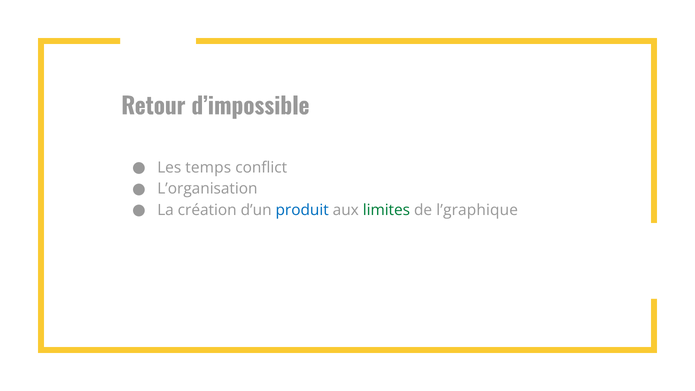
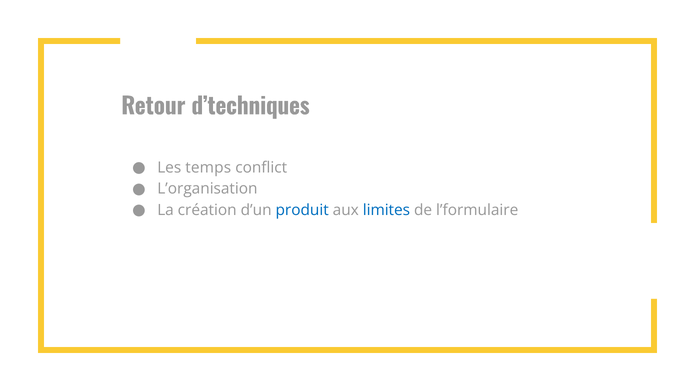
d’impossible: d’impossible -> d’techniques (251, 107)
limites colour: green -> blue (386, 210)
l’graphique: l’graphique -> l’formulaire (477, 210)
